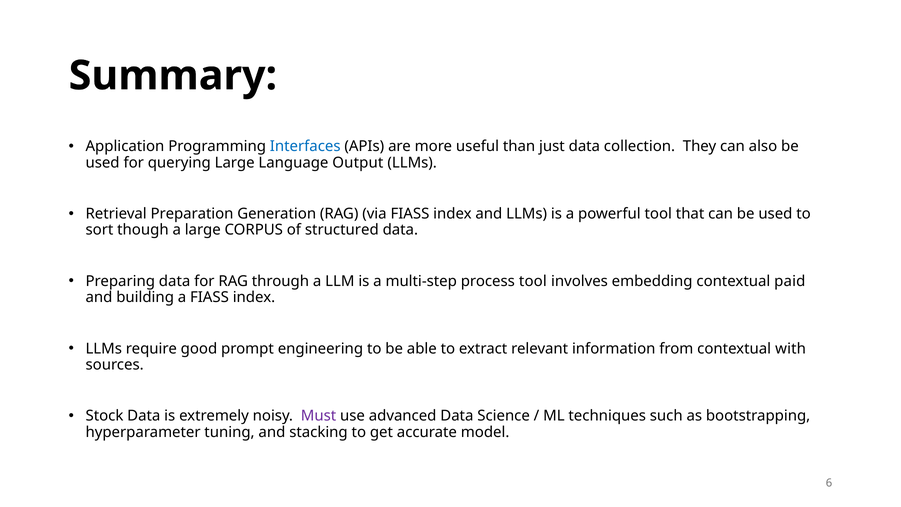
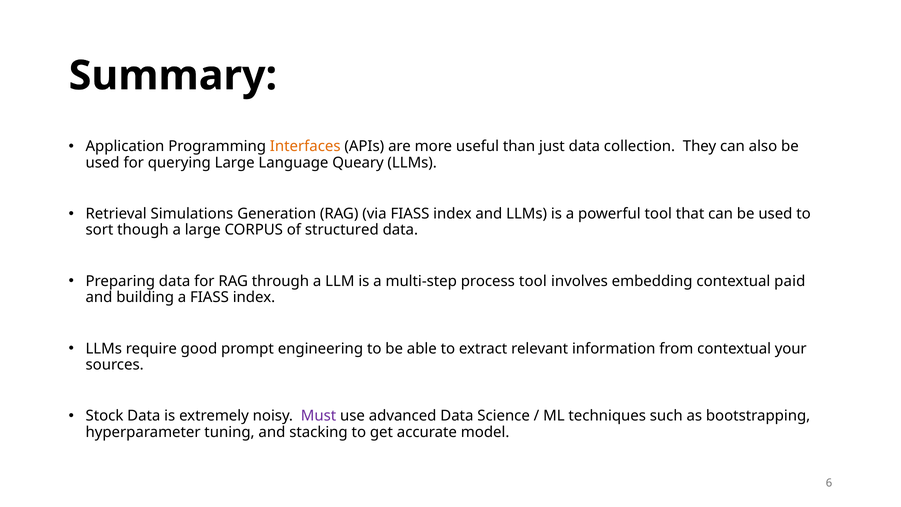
Interfaces colour: blue -> orange (305, 146)
Output: Output -> Queary (358, 162)
Preparation: Preparation -> Simulations (192, 214)
with: with -> your (791, 348)
